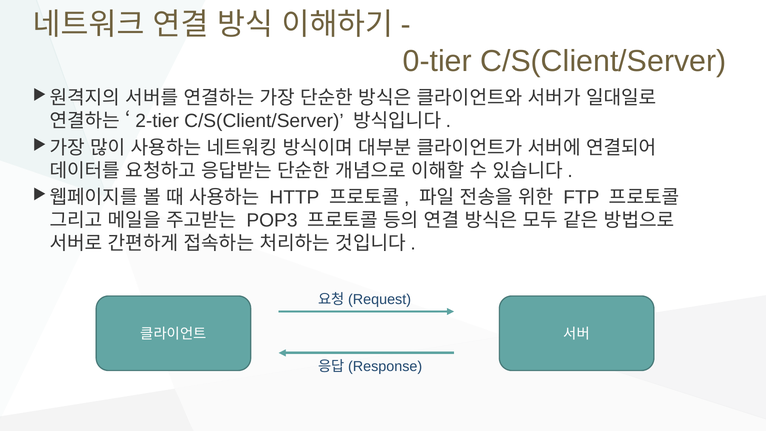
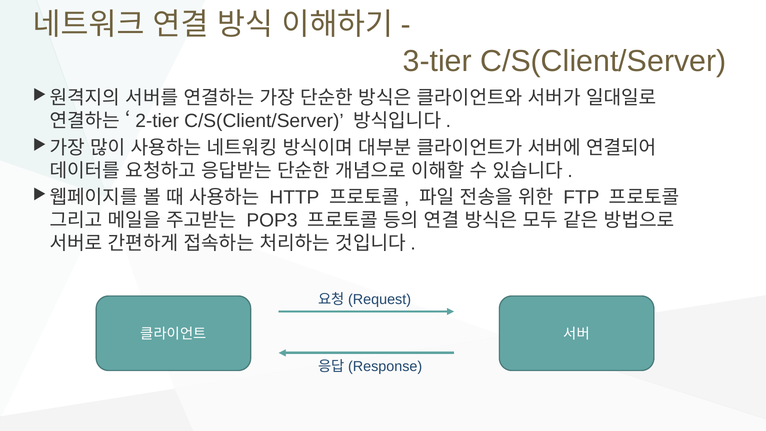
0-tier: 0-tier -> 3-tier (437, 61)
